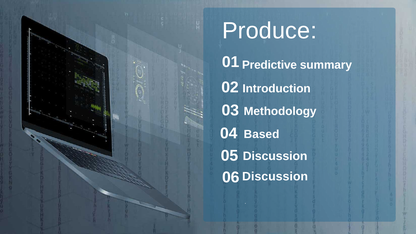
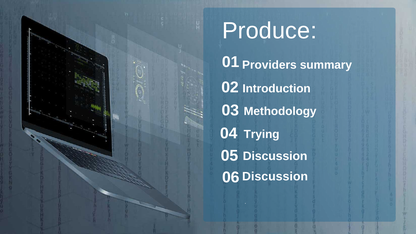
Predictive: Predictive -> Providers (269, 65)
Based: Based -> Trying (262, 134)
